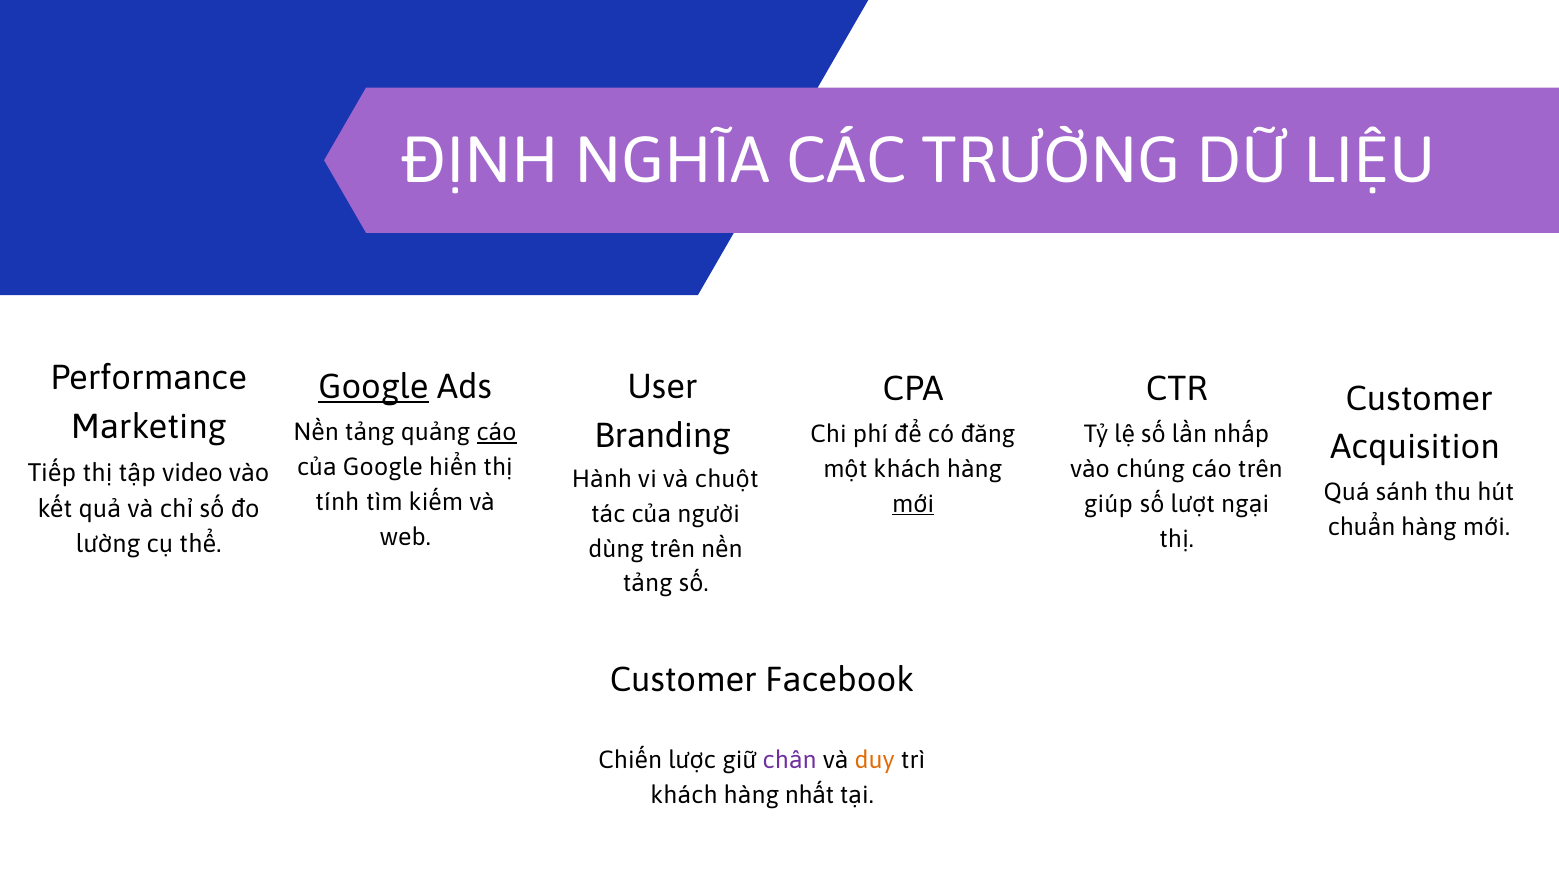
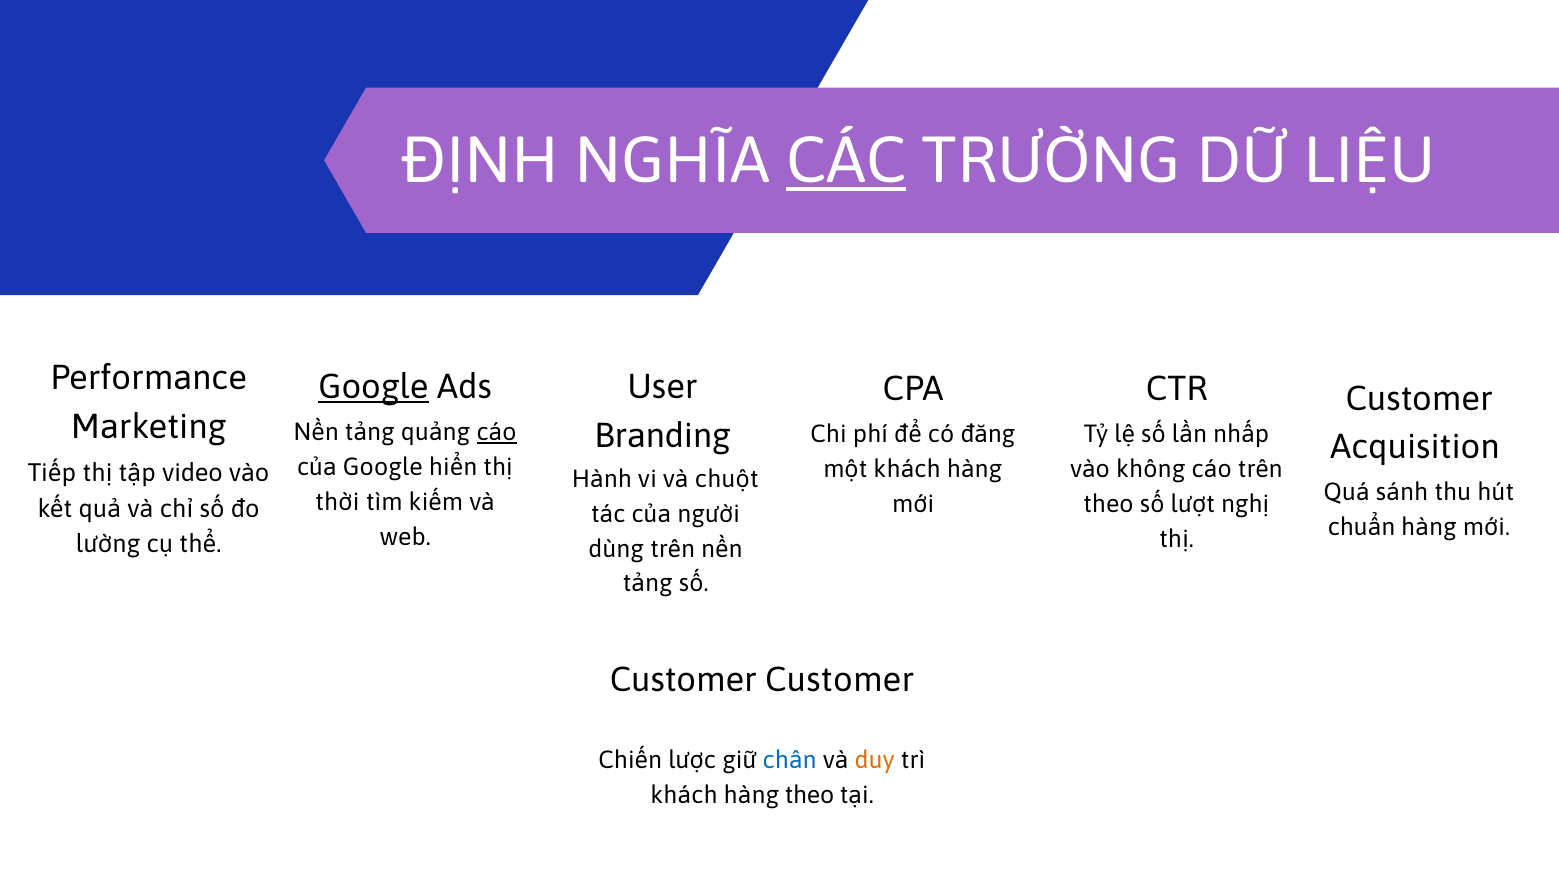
CÁC underline: none -> present (846, 161)
chúng: chúng -> không (1151, 469)
tính: tính -> thời (337, 502)
mới underline: present -> none (913, 504)
giúp: giúp -> theo (1109, 504)
ngại: ngại -> nghị (1245, 504)
Customer Facebook: Facebook -> Customer (840, 680)
chân colour: purple -> blue (790, 760)
hàng nhất: nhất -> theo (810, 795)
